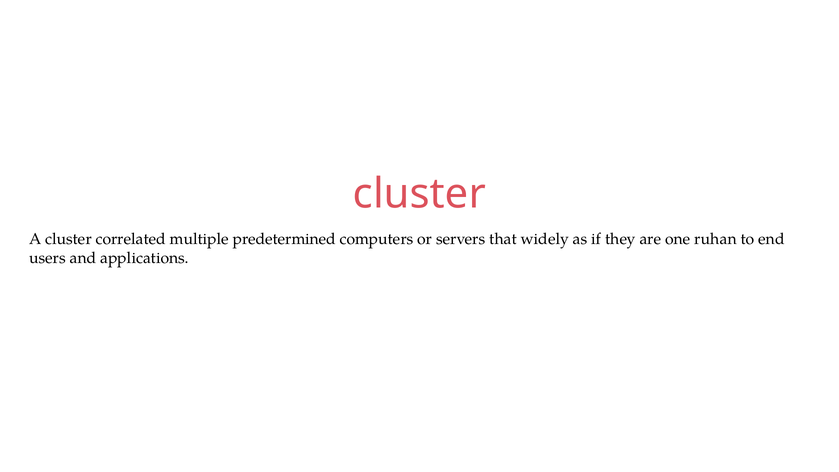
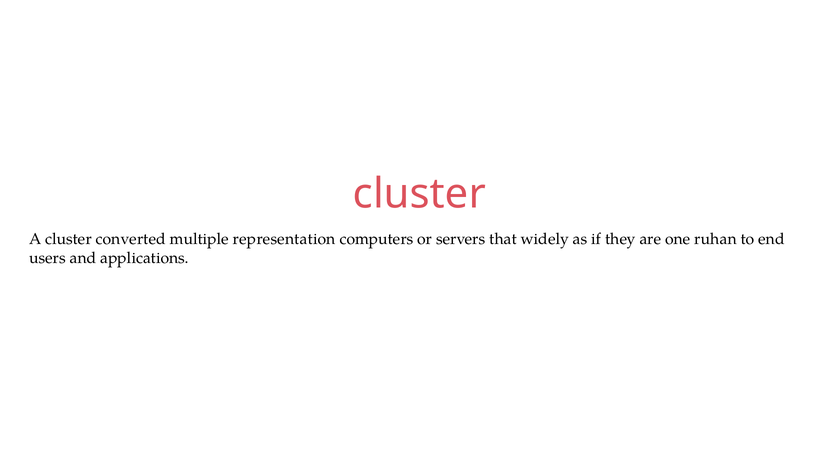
correlated: correlated -> converted (131, 239)
predetermined: predetermined -> representation (284, 239)
